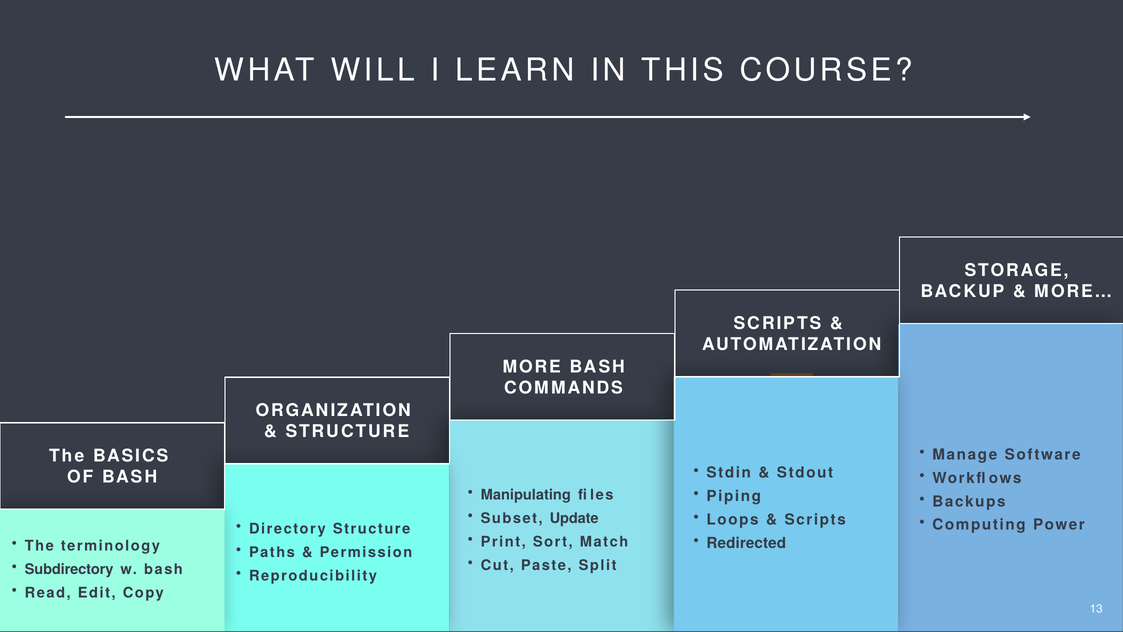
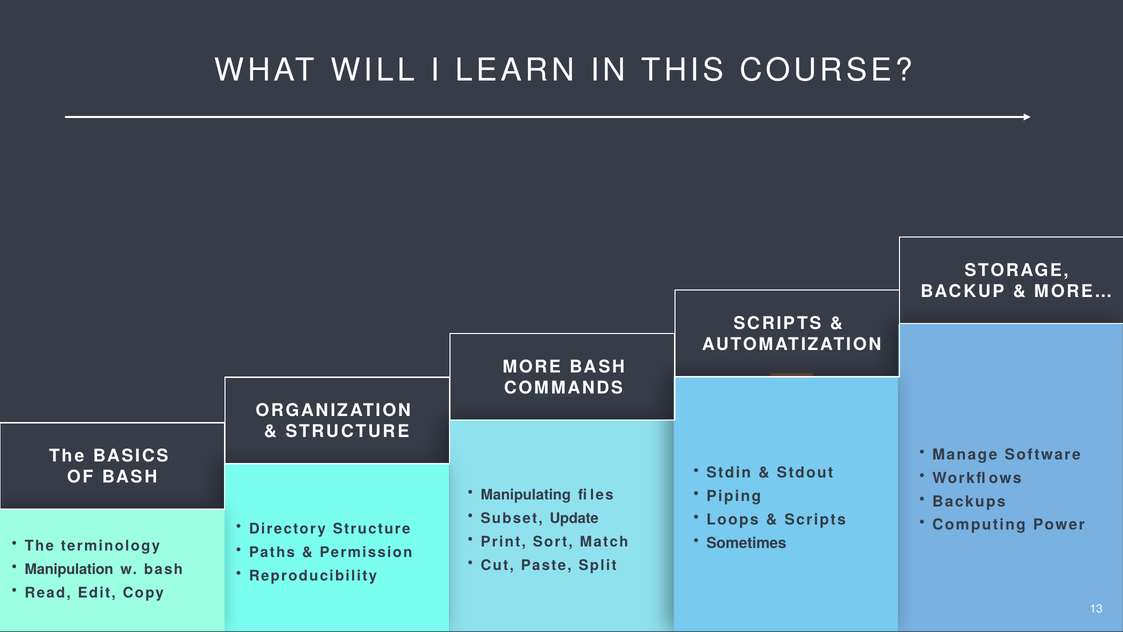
Redirected: Redirected -> Sometimes (746, 543)
Subdirectory: Subdirectory -> Manipulation (69, 569)
